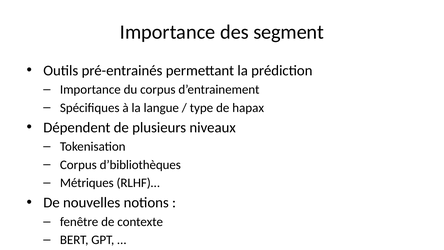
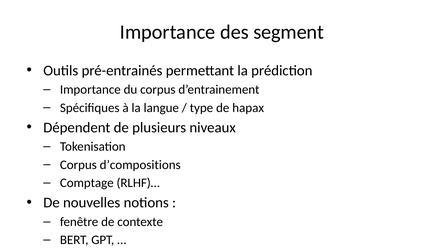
d’bibliothèques: d’bibliothèques -> d’compositions (140, 165)
Métriques: Métriques -> Comptage (87, 183)
